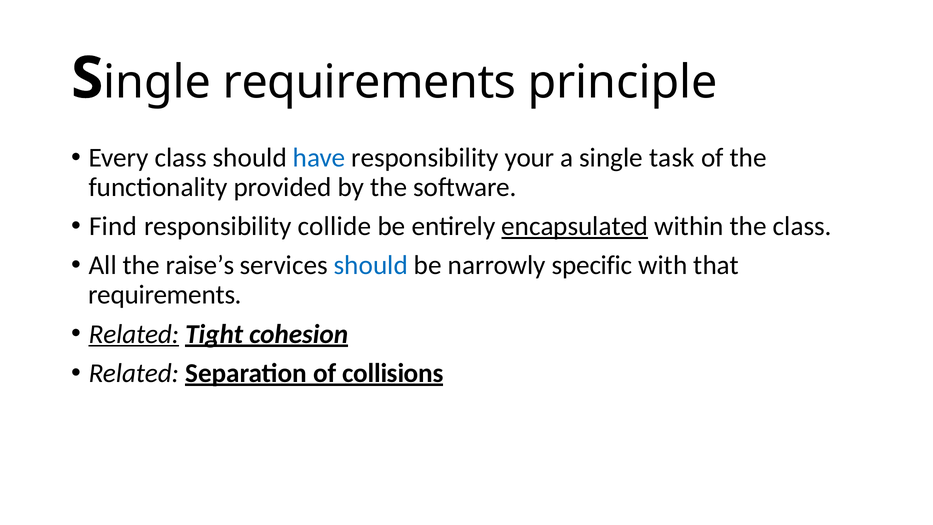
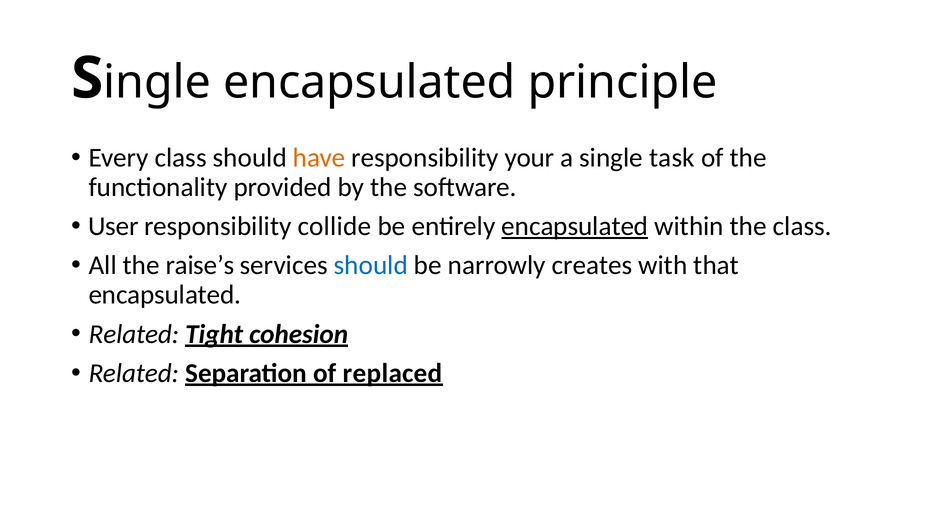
Single requirements: requirements -> encapsulated (369, 82)
have colour: blue -> orange (319, 158)
Find: Find -> User (113, 226)
specific: specific -> creates (592, 265)
requirements: requirements -> encapsulated (165, 295)
Related underline: present -> none (134, 334)
collisions: collisions -> replaced (393, 373)
